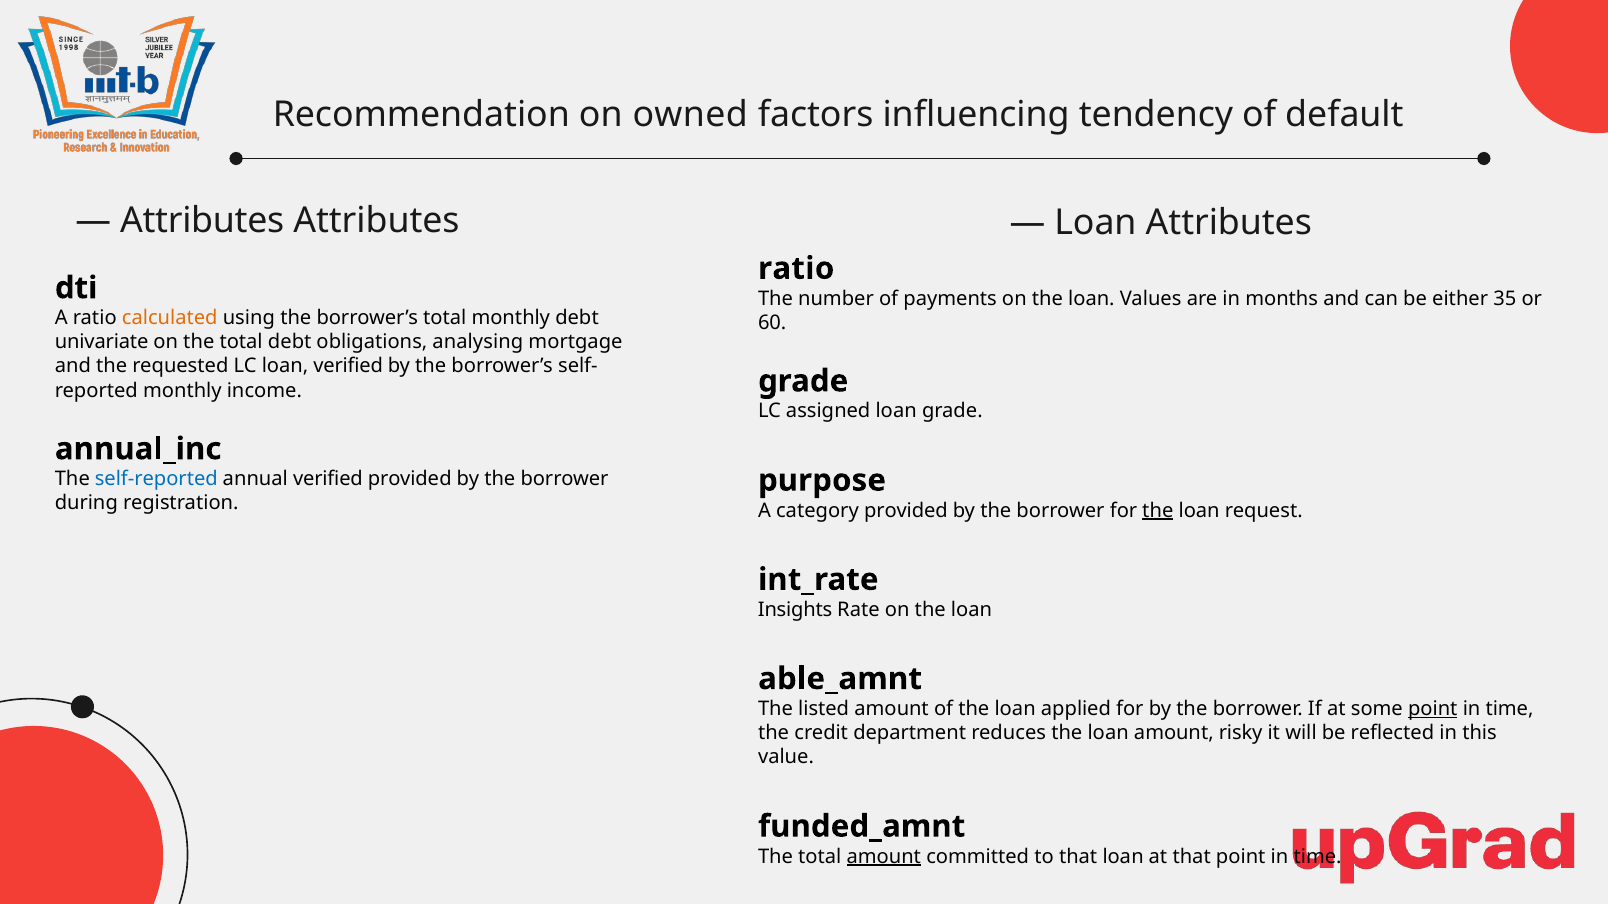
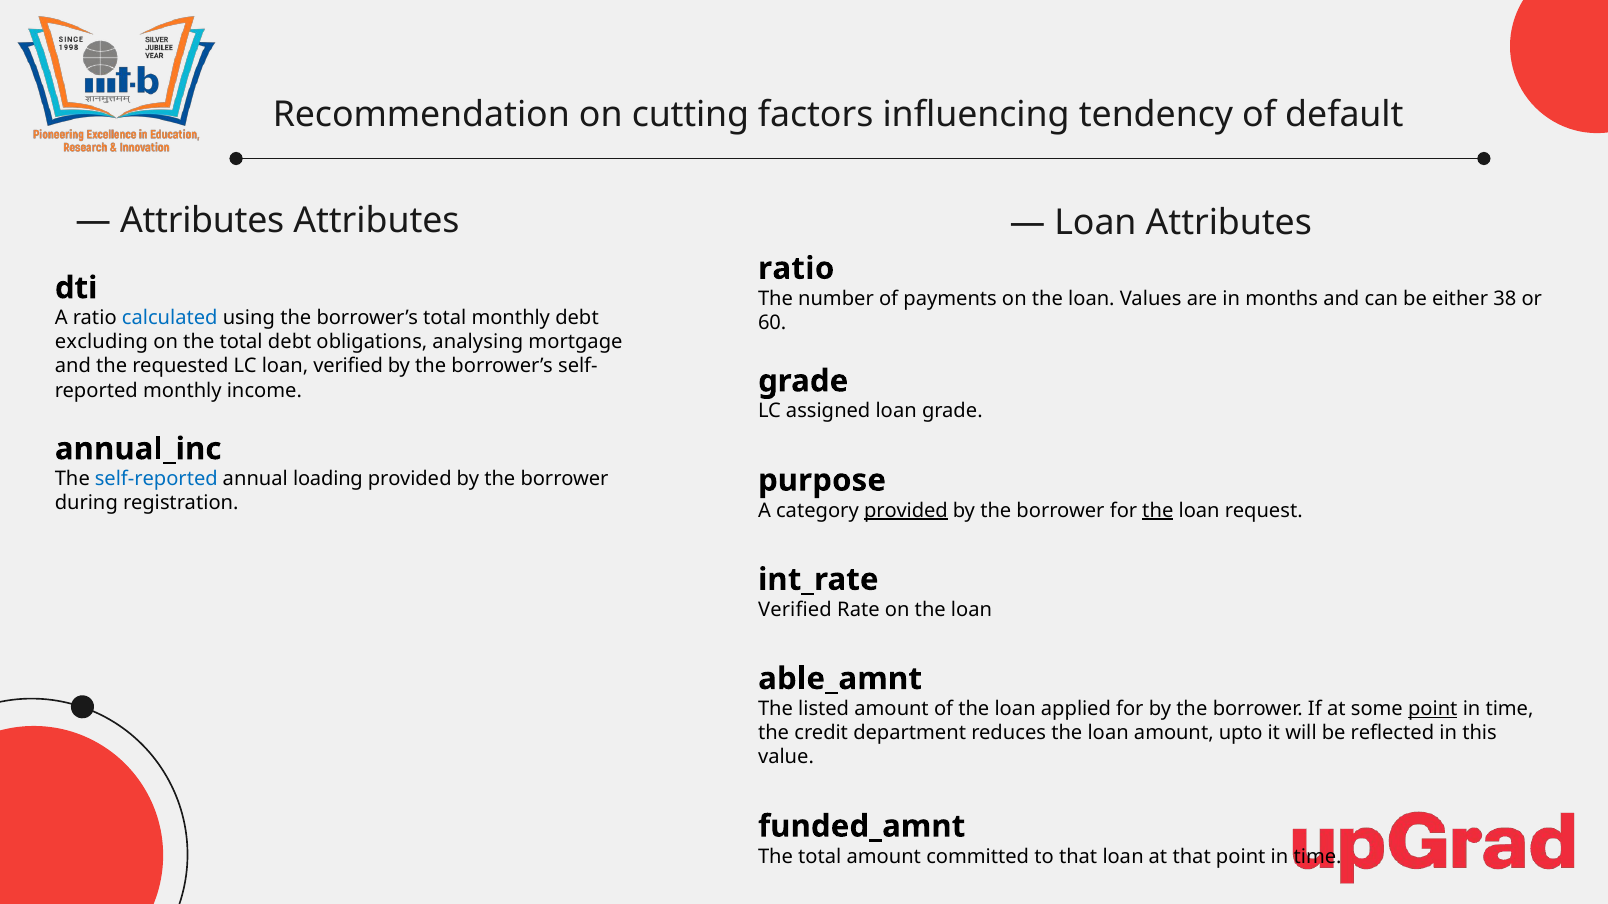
owned: owned -> cutting (690, 114)
35: 35 -> 38 (1505, 299)
calculated colour: orange -> blue (170, 318)
univariate: univariate -> excluding (101, 342)
annual verified: verified -> loading (328, 479)
provided underline: none -> present (906, 511)
Insights: Insights -> Verified (795, 610)
risky: risky -> upto (1241, 733)
amount underline: present -> none (884, 857)
